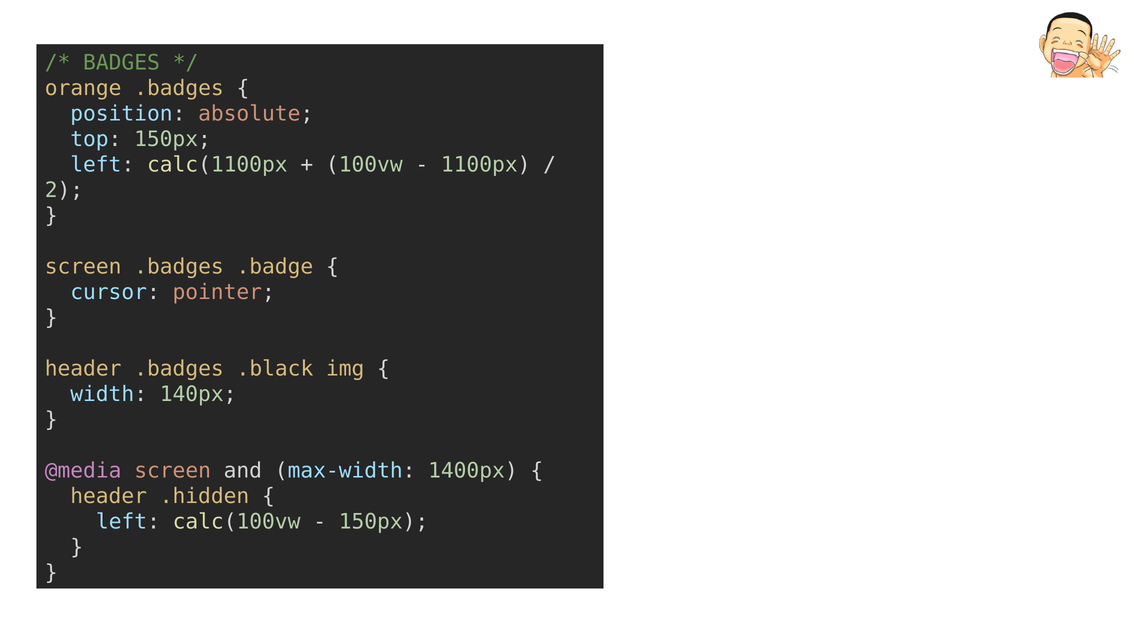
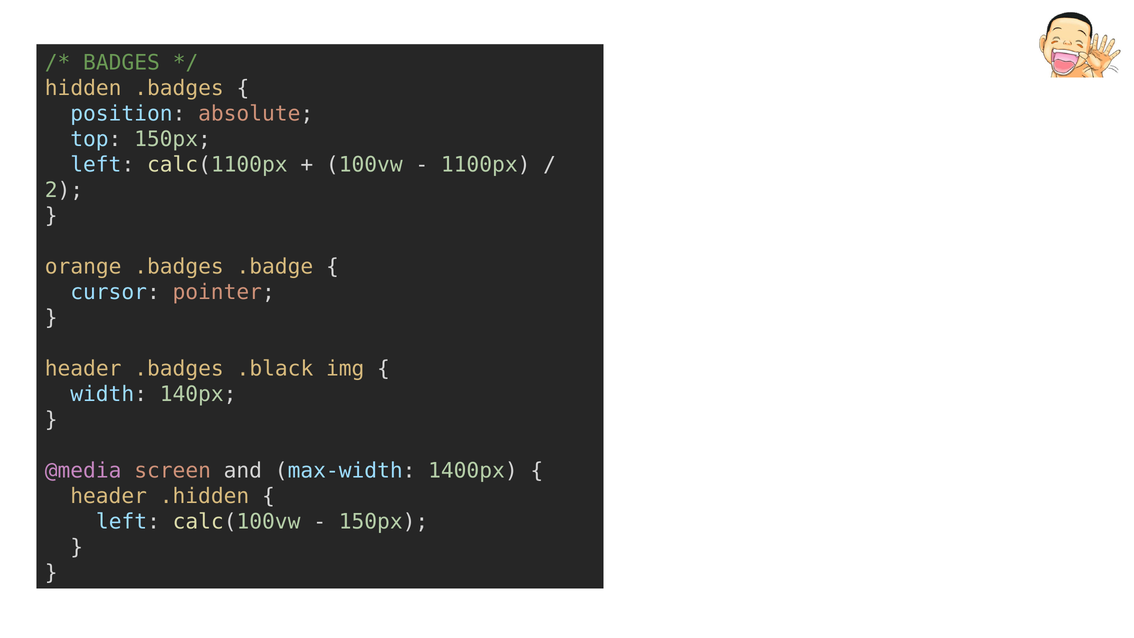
orange: orange -> hidden (83, 88)
screen: screen -> orange (83, 267)
